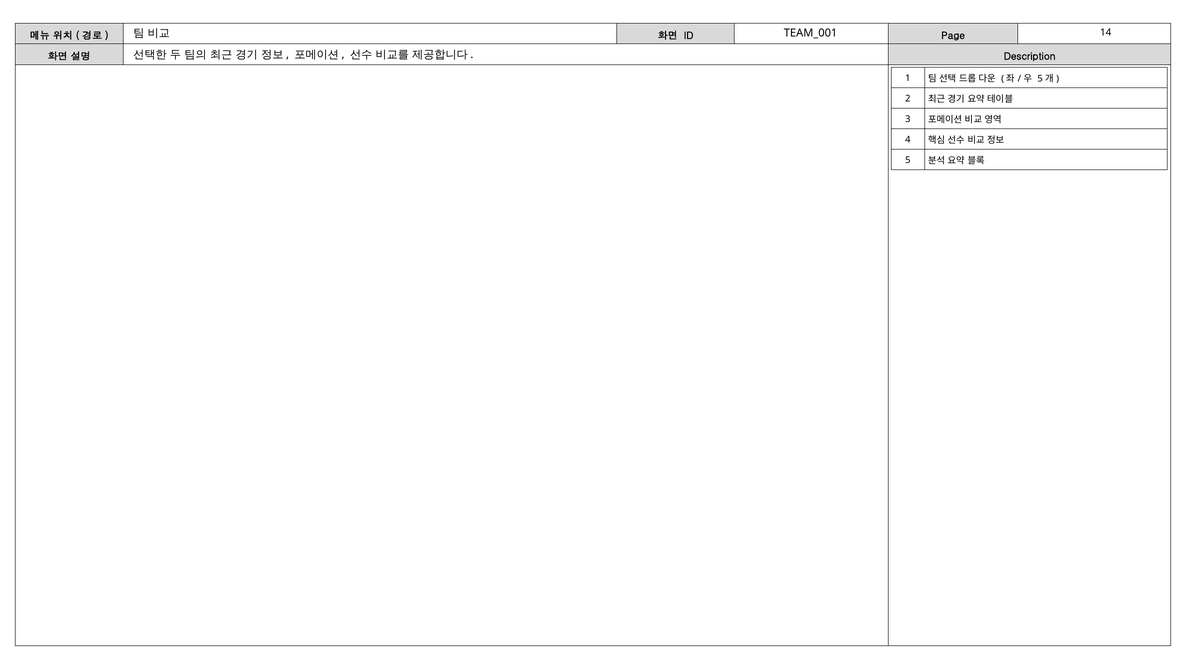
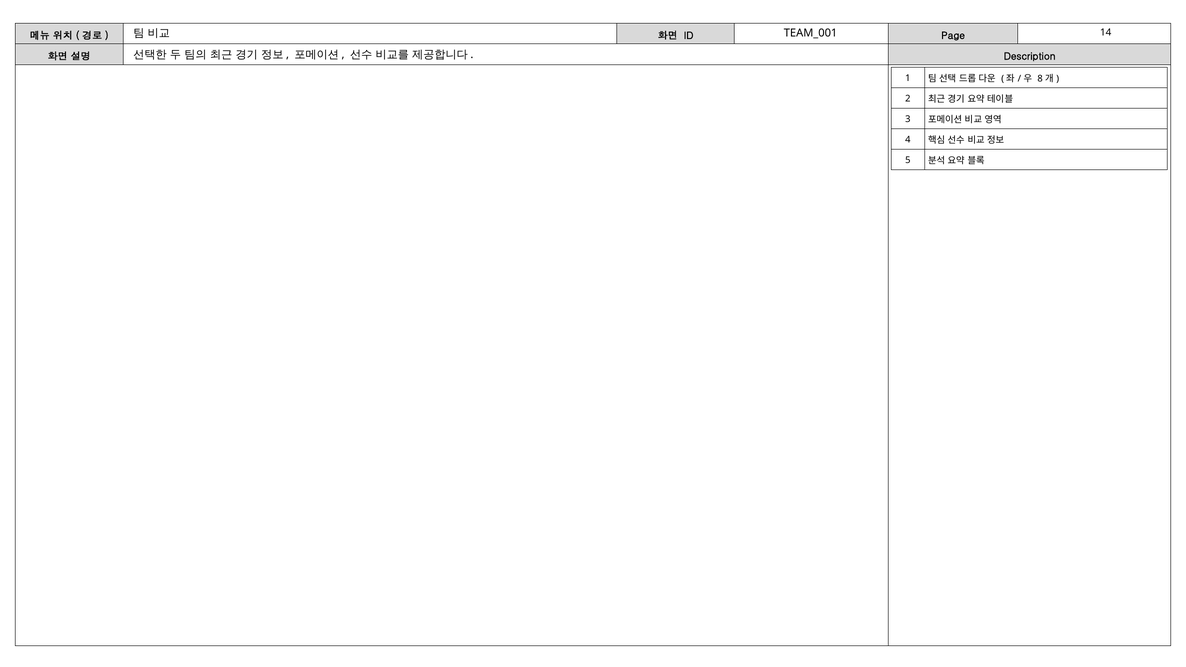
5: 5 -> 8 (1040, 78)
